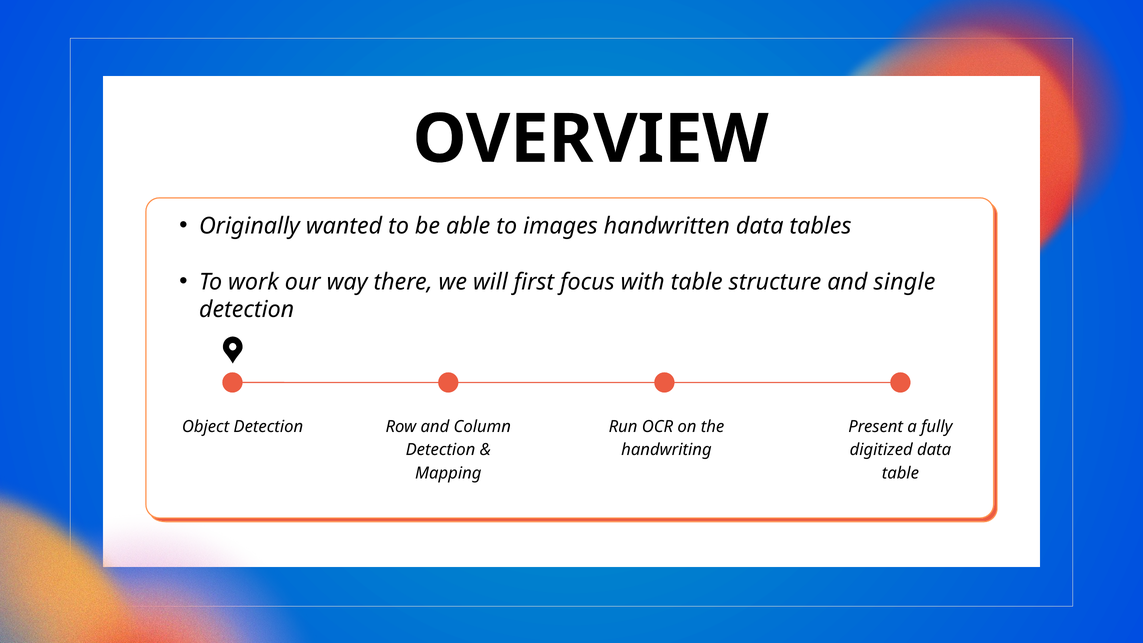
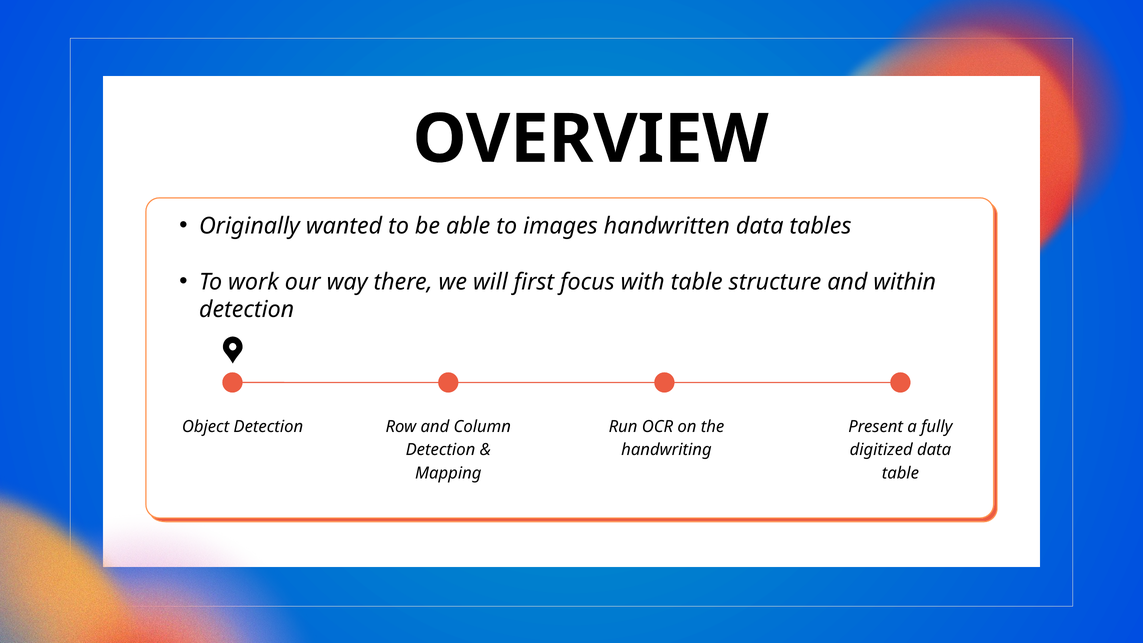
single: single -> within (905, 282)
